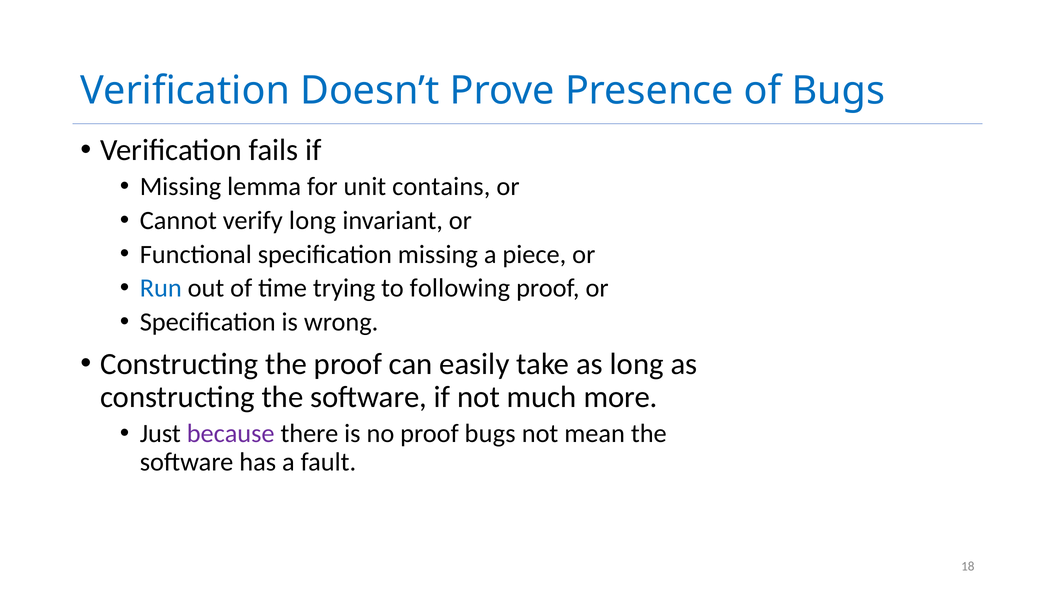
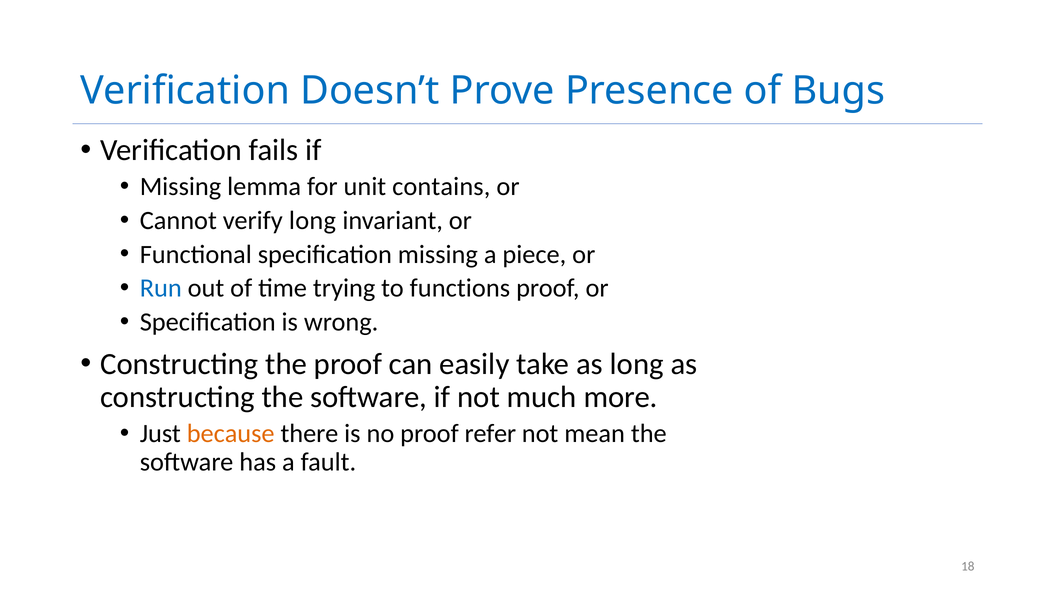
following: following -> functions (460, 288)
because colour: purple -> orange (231, 434)
proof bugs: bugs -> refer (490, 434)
